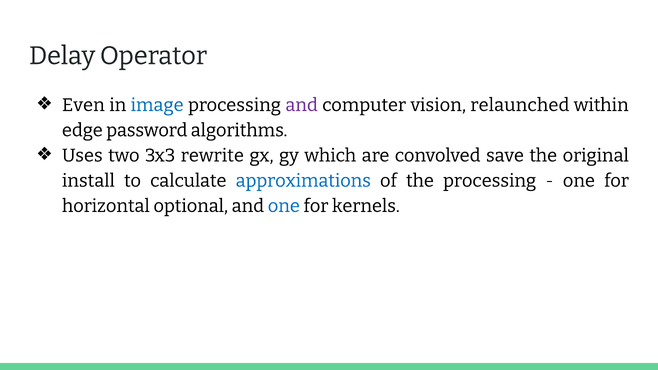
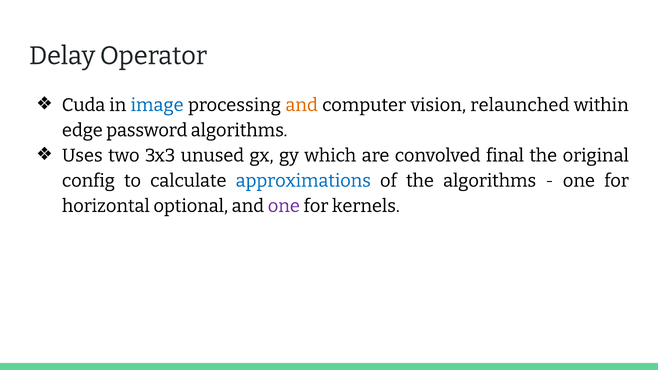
Even: Even -> Cuda (83, 105)
and colour: purple -> orange (302, 105)
rewrite: rewrite -> unused (212, 156)
save: save -> final (505, 156)
install: install -> config (88, 181)
the processing: processing -> algorithms (490, 181)
one colour: blue -> purple (284, 206)
